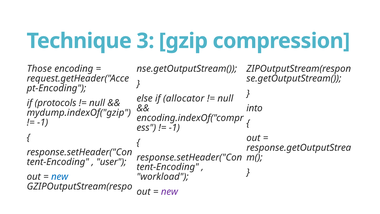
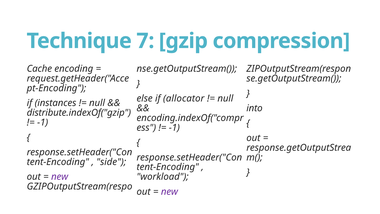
3: 3 -> 7 (145, 41)
Those: Those -> Cache (39, 69)
protocols: protocols -> instances (56, 103)
mydump.indexOf("gzip: mydump.indexOf("gzip -> distribute.indexOf("gzip (79, 113)
user: user -> side (111, 162)
new colour: blue -> purple (60, 177)
